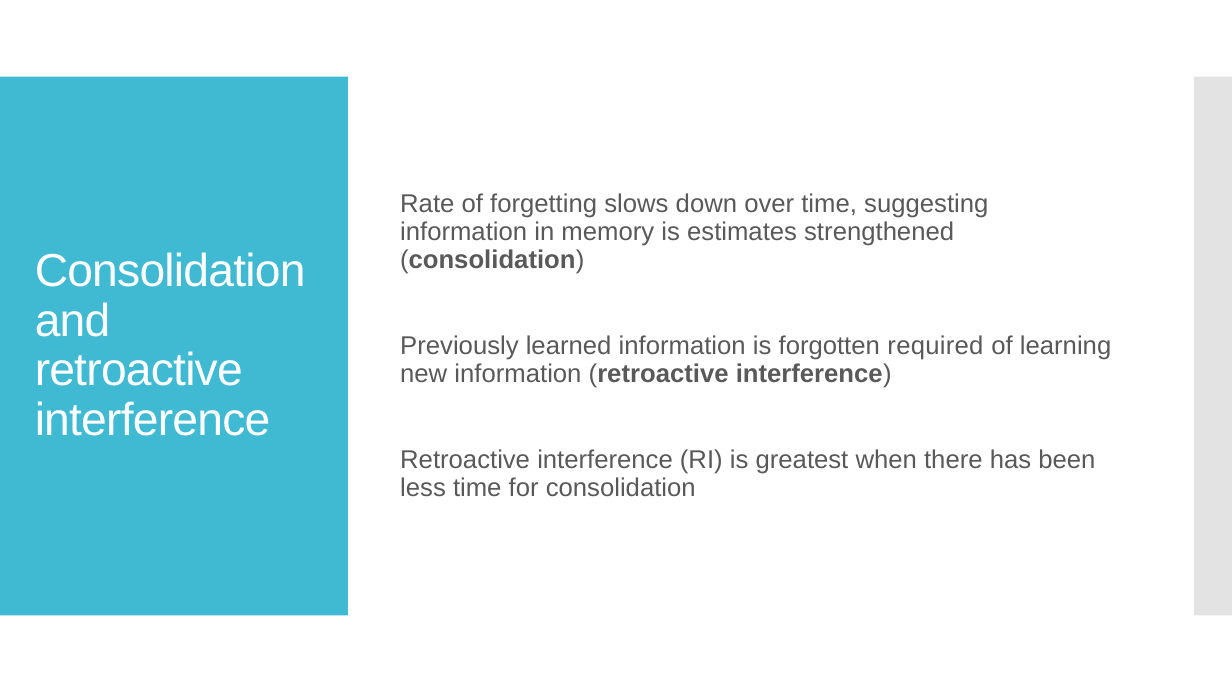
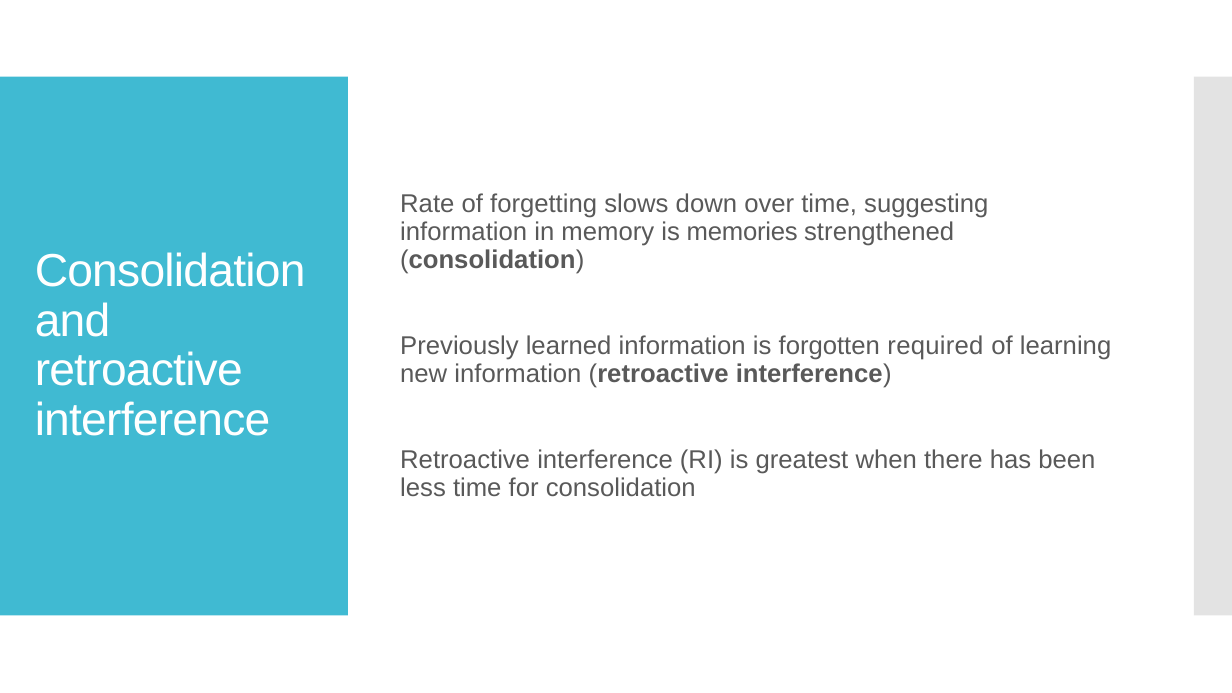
estimates: estimates -> memories (742, 232)
